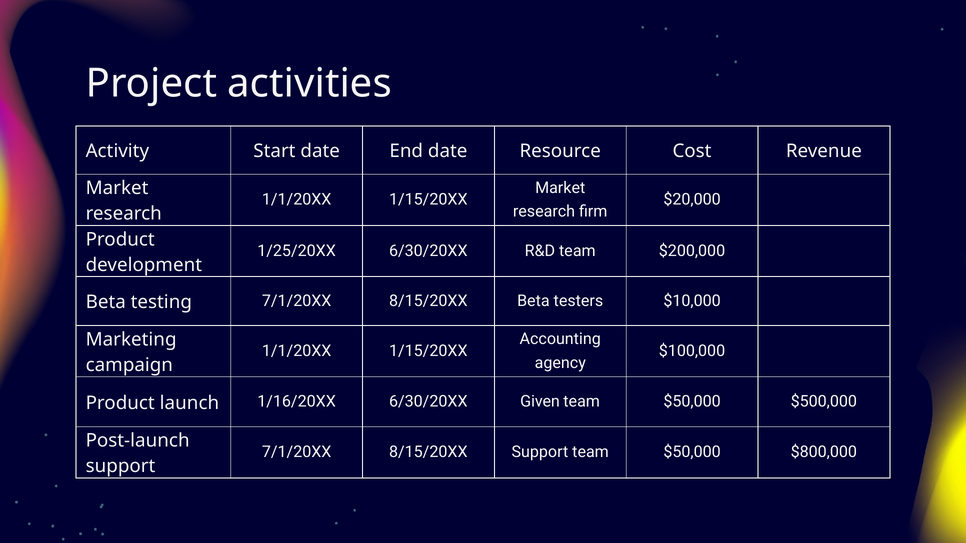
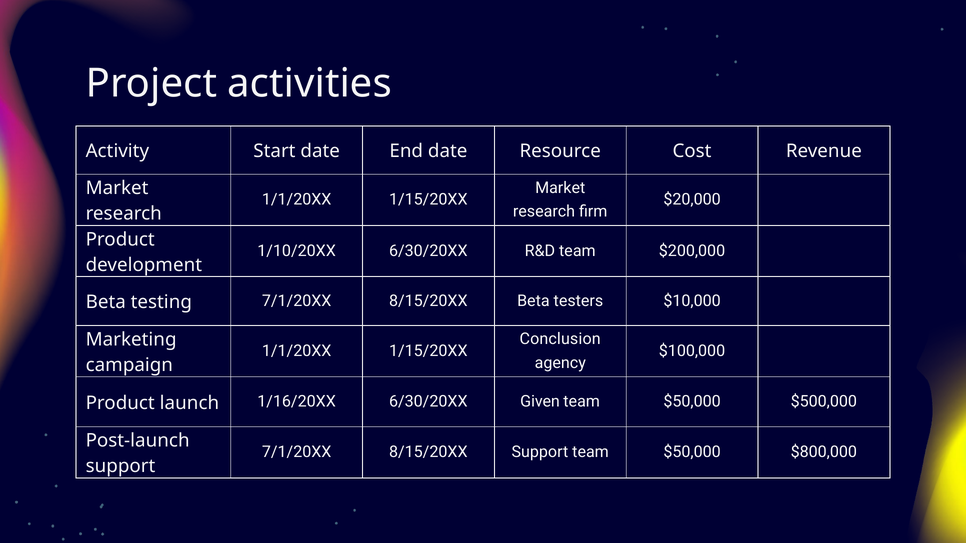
1/25/20XX: 1/25/20XX -> 1/10/20XX (297, 251)
Accounting: Accounting -> Conclusion (560, 339)
